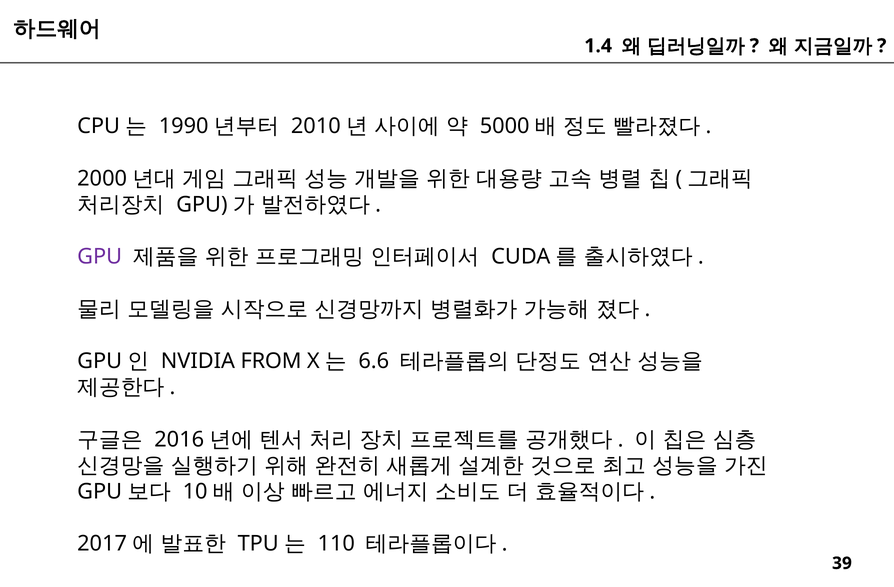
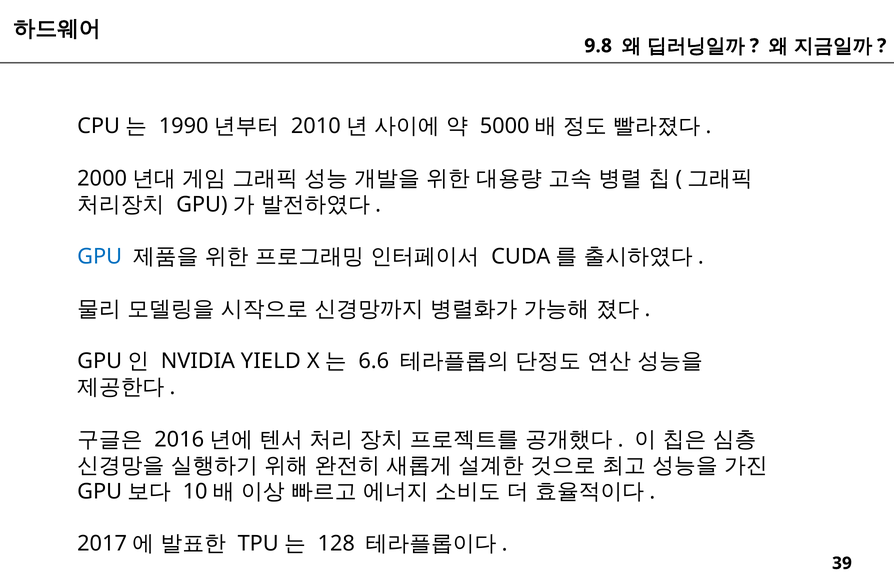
1.4: 1.4 -> 9.8 (598, 46)
GPU colour: purple -> blue (100, 257)
FROM: FROM -> YIELD (271, 361)
110: 110 -> 128 (336, 544)
